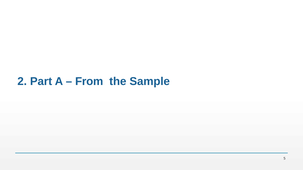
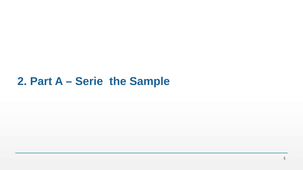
From: From -> Serie (89, 82)
